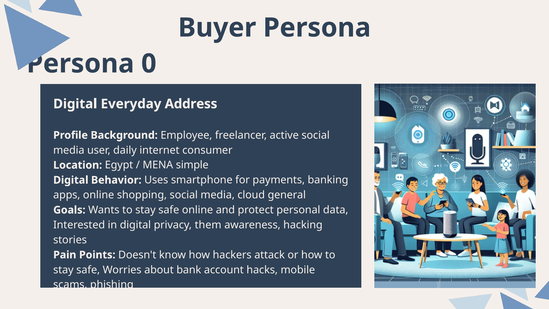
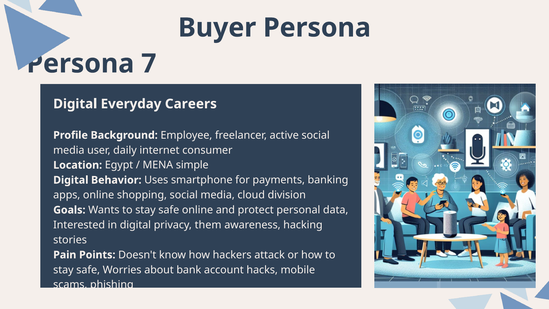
0: 0 -> 7 (149, 64)
Address: Address -> Careers (191, 104)
general: general -> division (287, 195)
